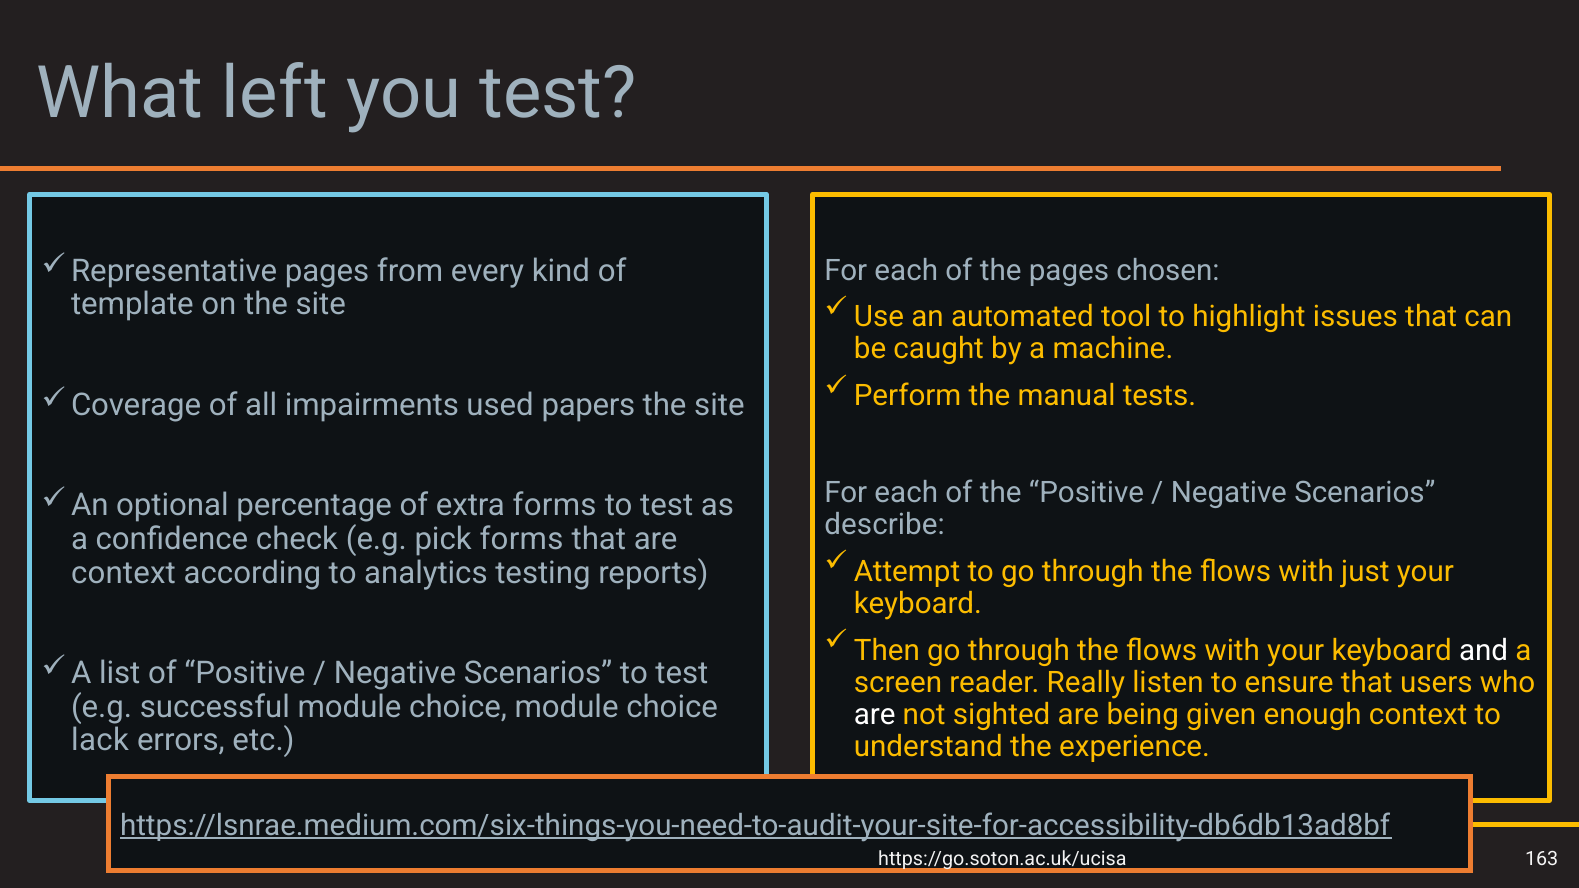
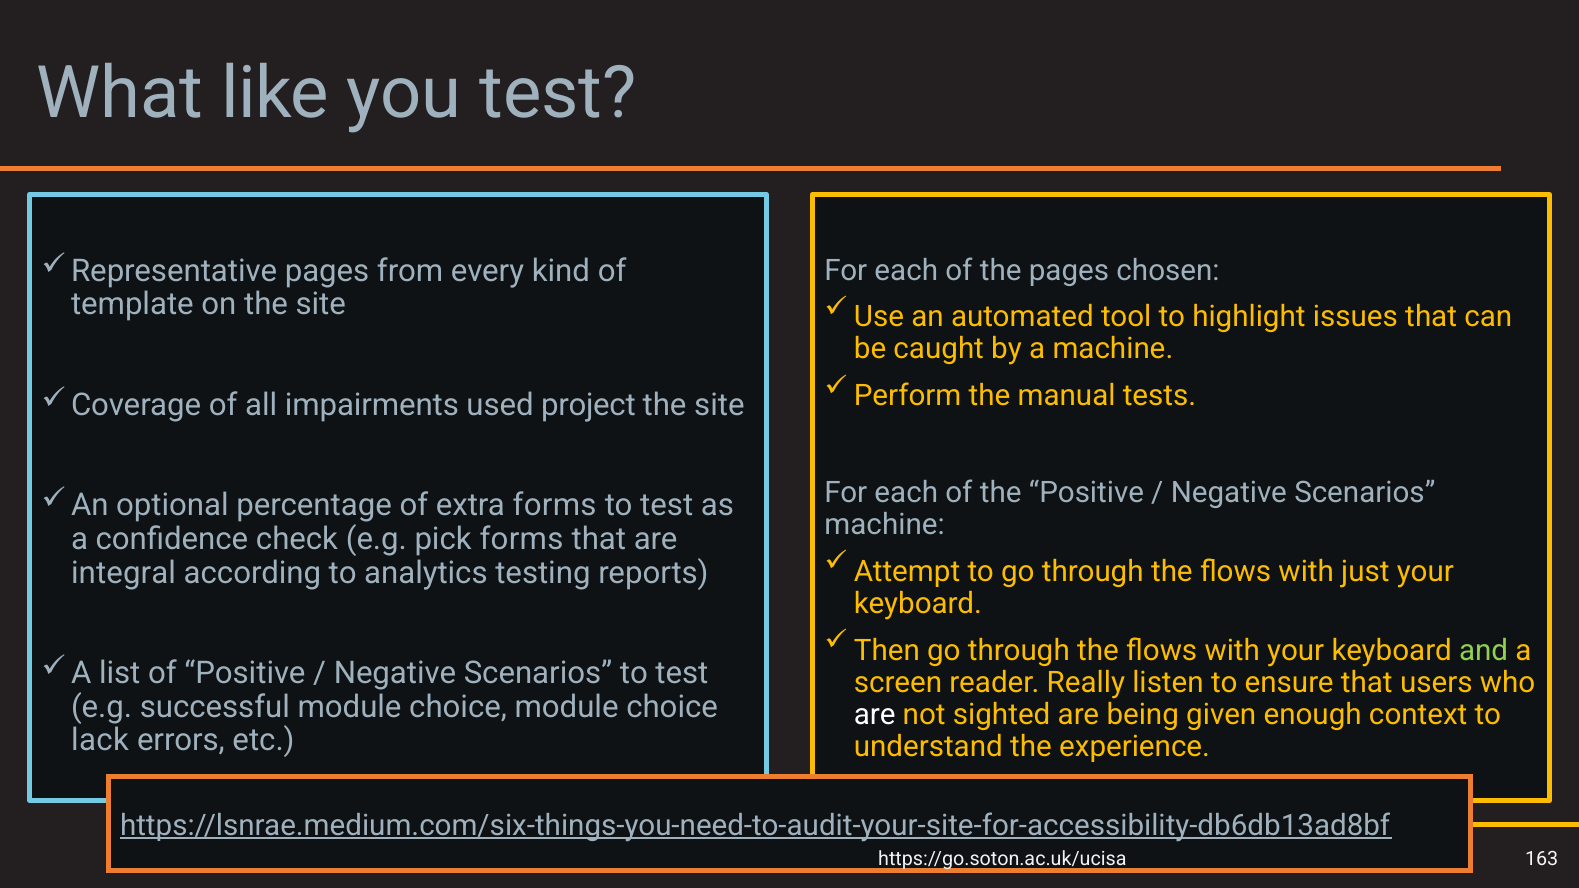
left: left -> like (275, 93)
papers: papers -> project (588, 405)
describe: describe -> machine (885, 525)
context: context -> integral (124, 573)
and colour: white -> light green (1484, 650)
